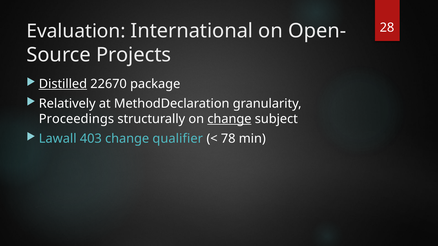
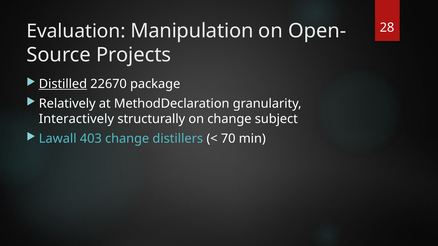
International: International -> Manipulation (192, 31)
Proceedings: Proceedings -> Interactively (76, 119)
change underline: present -> none (229, 119)
qualifier: qualifier -> distillers (178, 139)
78: 78 -> 70 (228, 139)
